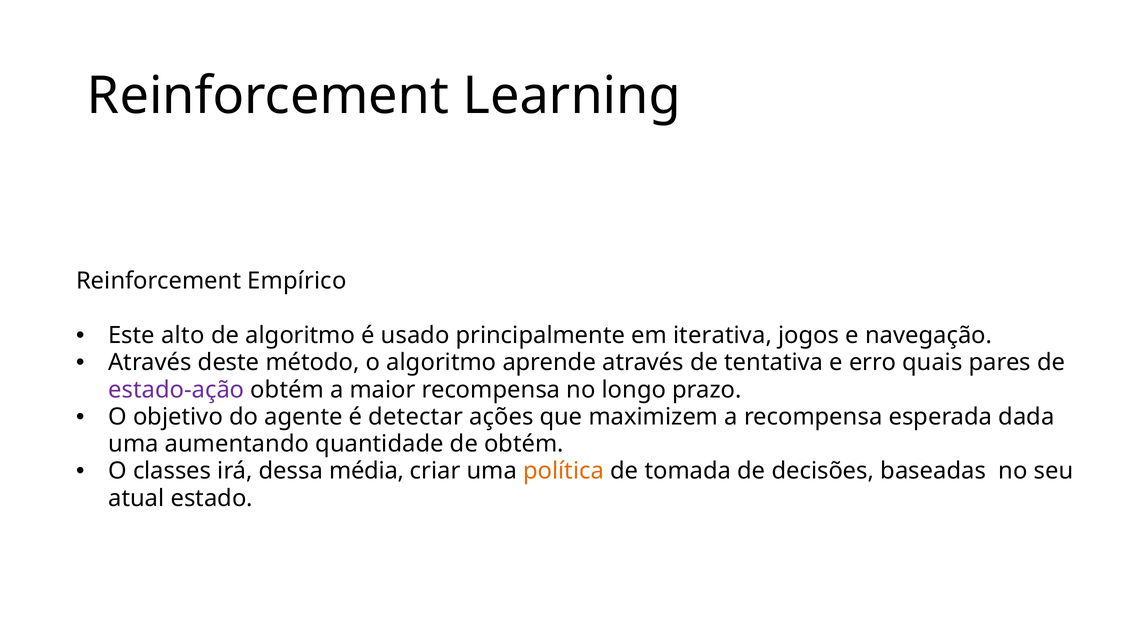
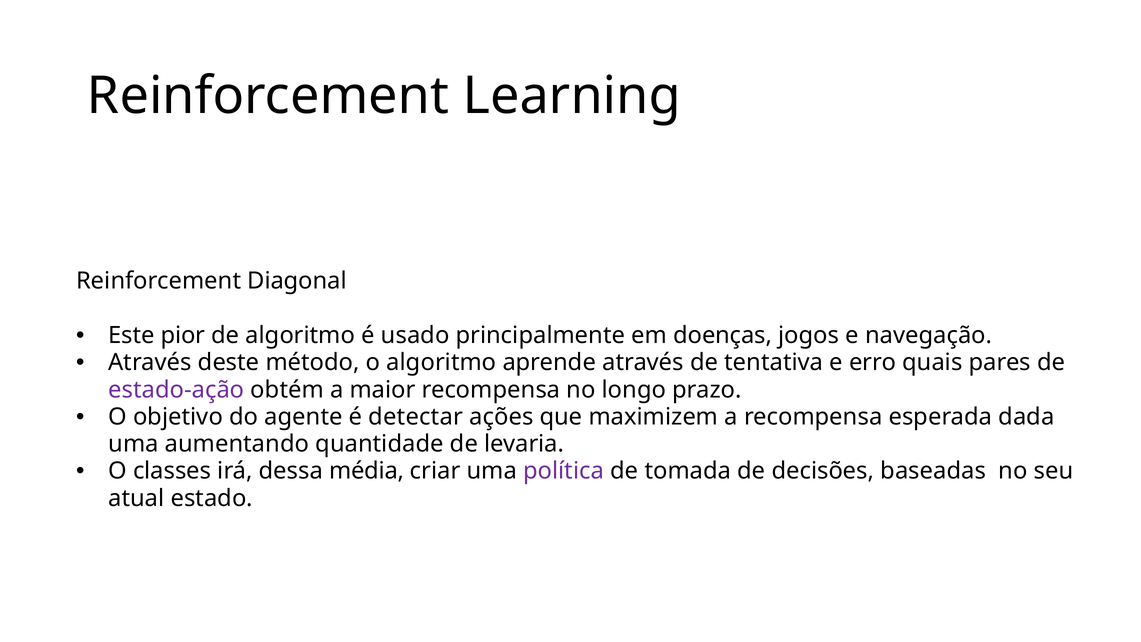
Empírico: Empírico -> Diagonal (297, 281)
alto: alto -> pior (183, 335)
iterativa: iterativa -> doenças (723, 335)
de obtém: obtém -> levaria (524, 444)
política colour: orange -> purple (564, 471)
